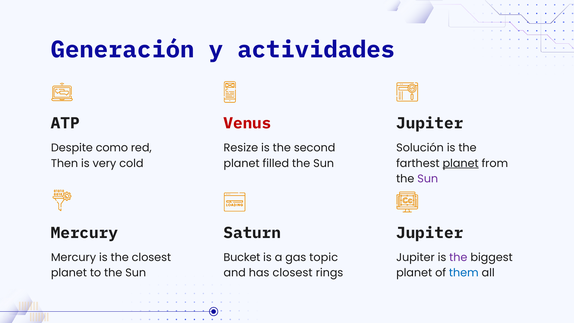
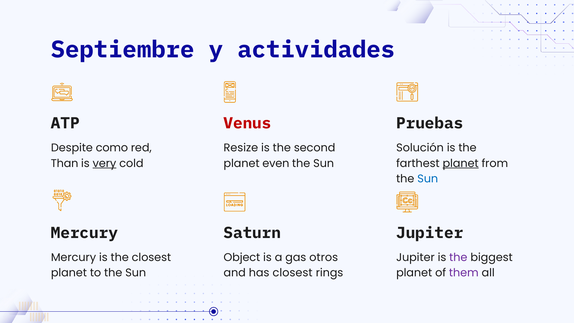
Generación: Generación -> Septiembre (123, 50)
Jupiter: Jupiter -> Pruebas (430, 123)
Then: Then -> Than (65, 163)
very underline: none -> present (104, 163)
filled: filled -> even (276, 163)
Sun colour: purple -> blue (428, 179)
Bucket: Bucket -> Object (242, 257)
topic: topic -> otros (324, 257)
them colour: blue -> purple (464, 273)
